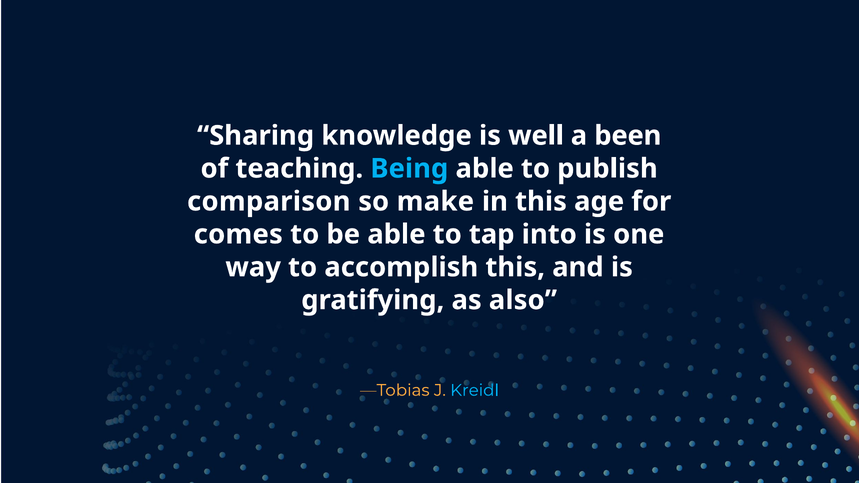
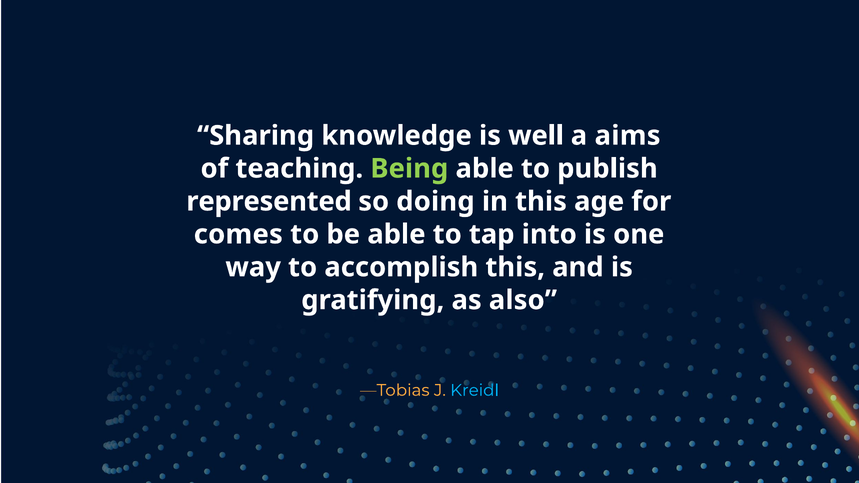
been: been -> aims (628, 136)
Being colour: light blue -> light green (409, 169)
comparison: comparison -> represented (269, 202)
make: make -> doing (435, 202)
